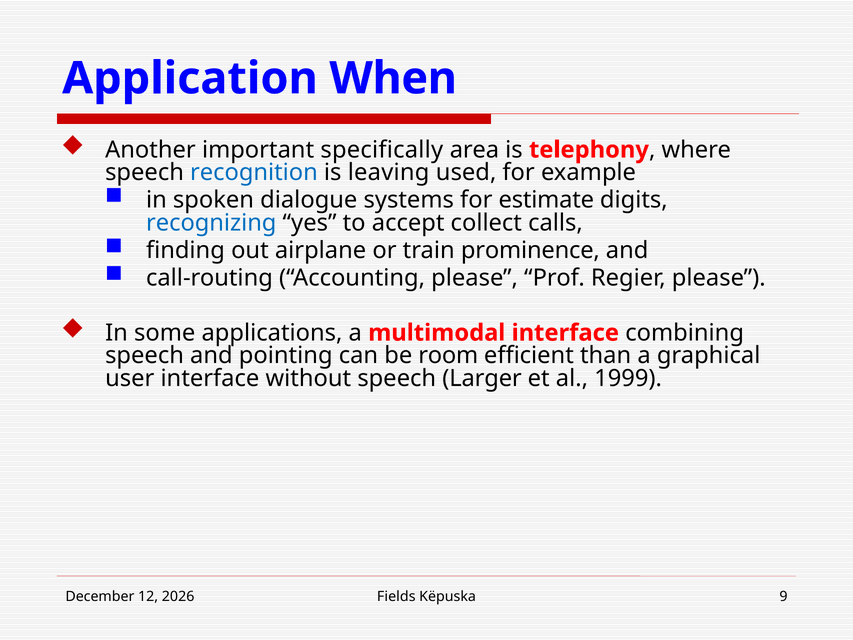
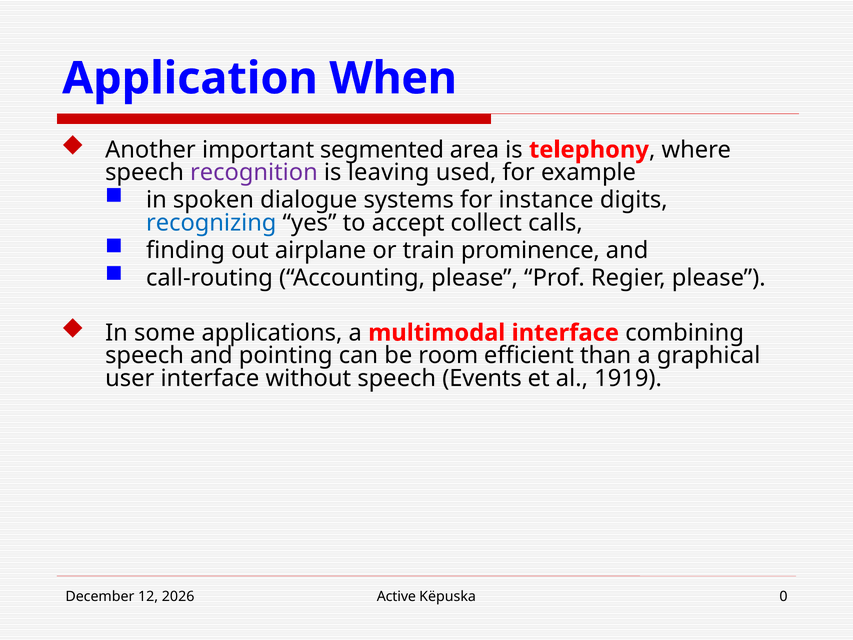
specifically: specifically -> segmented (382, 150)
recognition colour: blue -> purple (254, 172)
estimate: estimate -> instance (546, 200)
Larger: Larger -> Events (482, 378)
1999: 1999 -> 1919 (628, 378)
Fields: Fields -> Active (396, 596)
9: 9 -> 0 (784, 596)
